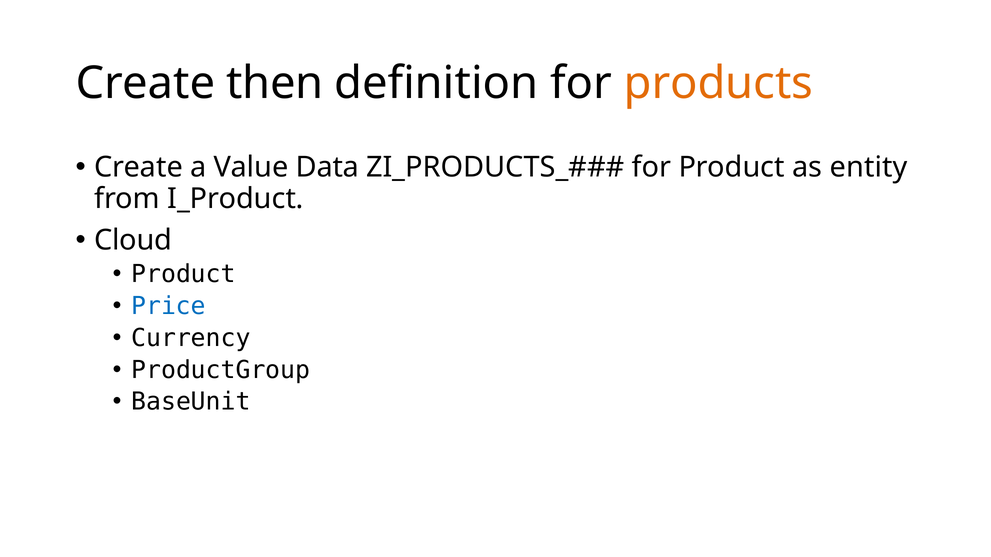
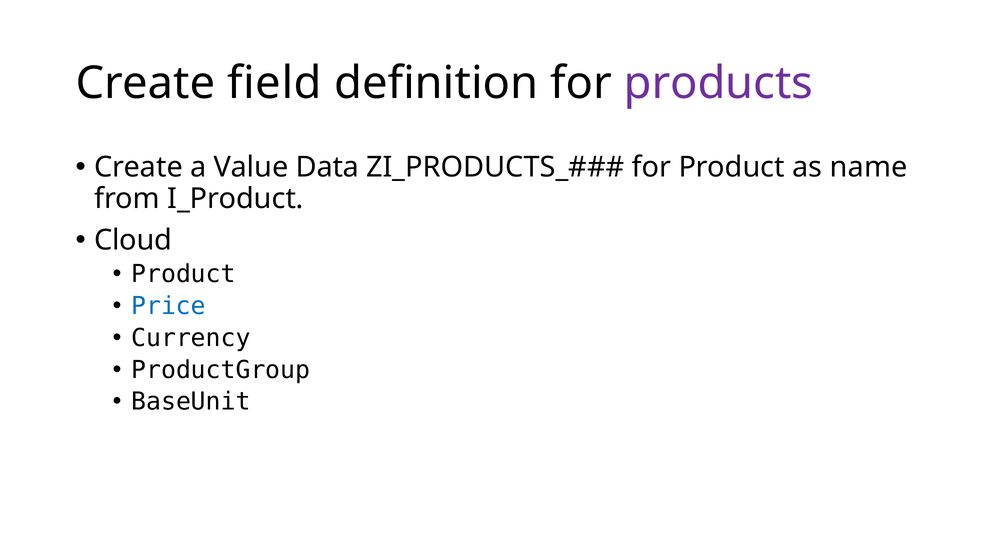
then: then -> field (274, 83)
products colour: orange -> purple (718, 83)
entity: entity -> name (869, 168)
